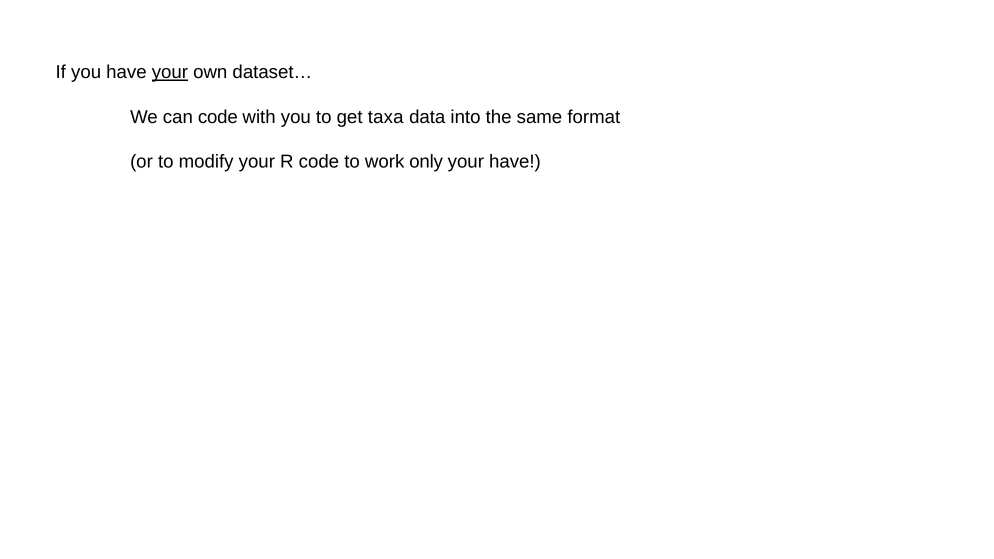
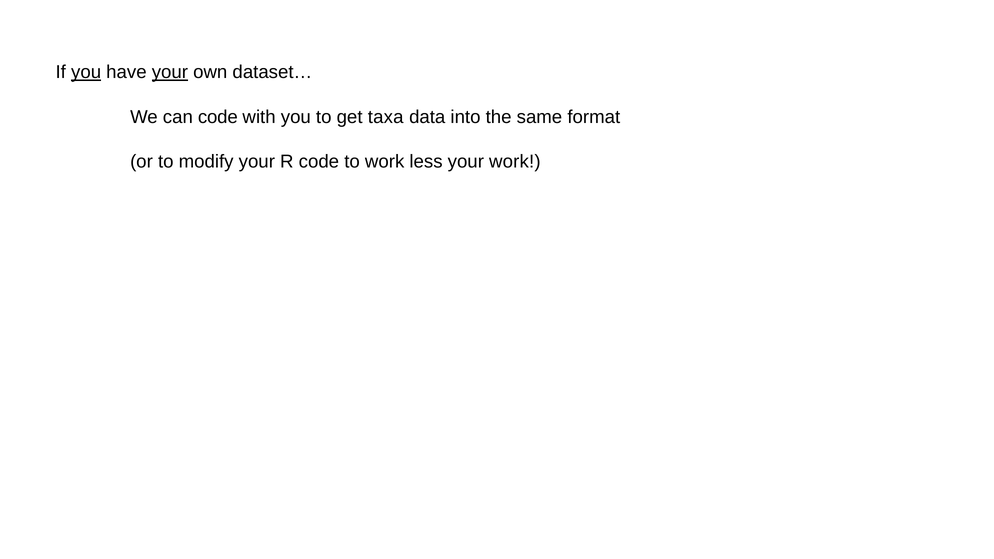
you underline: none -> present (86, 72)
only: only -> less (426, 162)
your have: have -> work (515, 162)
